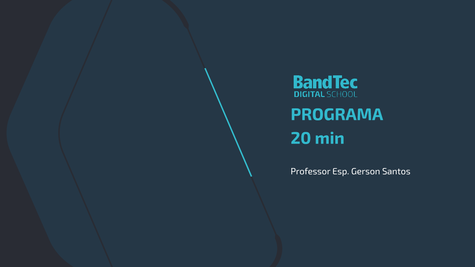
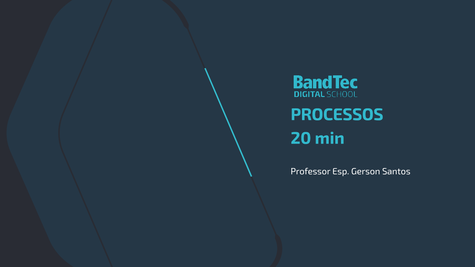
PROGRAMA: PROGRAMA -> PROCESSOS (337, 115)
